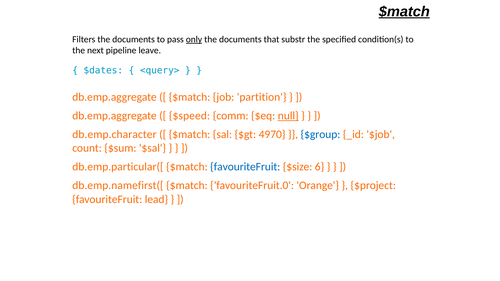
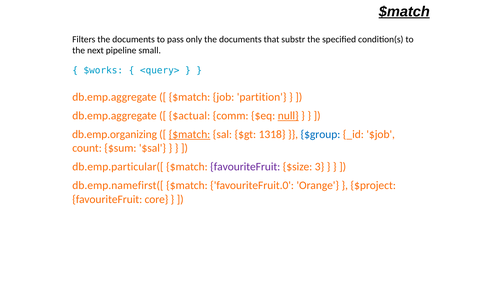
only underline: present -> none (194, 39)
leave: leave -> small (150, 51)
$dates: $dates -> $works (103, 71)
$speed: $speed -> $actual (189, 116)
db.emp.character: db.emp.character -> db.emp.organizing (115, 135)
$match underline: none -> present (190, 135)
4970: 4970 -> 1318 (272, 135)
favouriteFruit colour: blue -> purple (245, 167)
6: 6 -> 3 (320, 167)
lead: lead -> core (156, 199)
